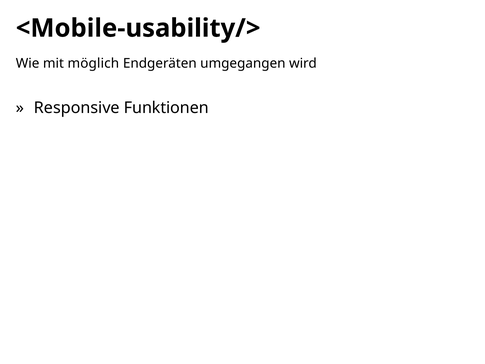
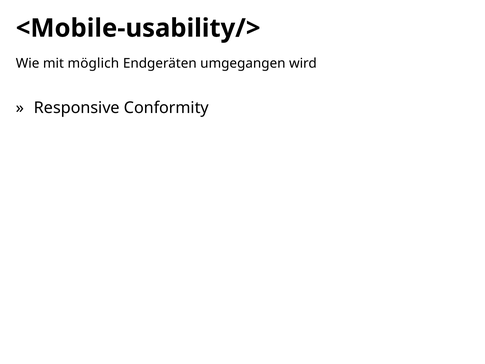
Funktionen: Funktionen -> Conformity (166, 108)
